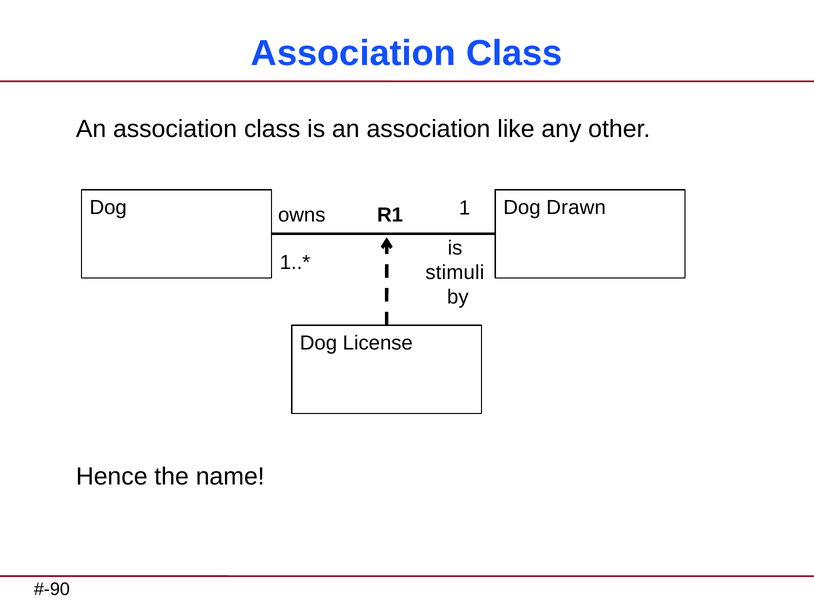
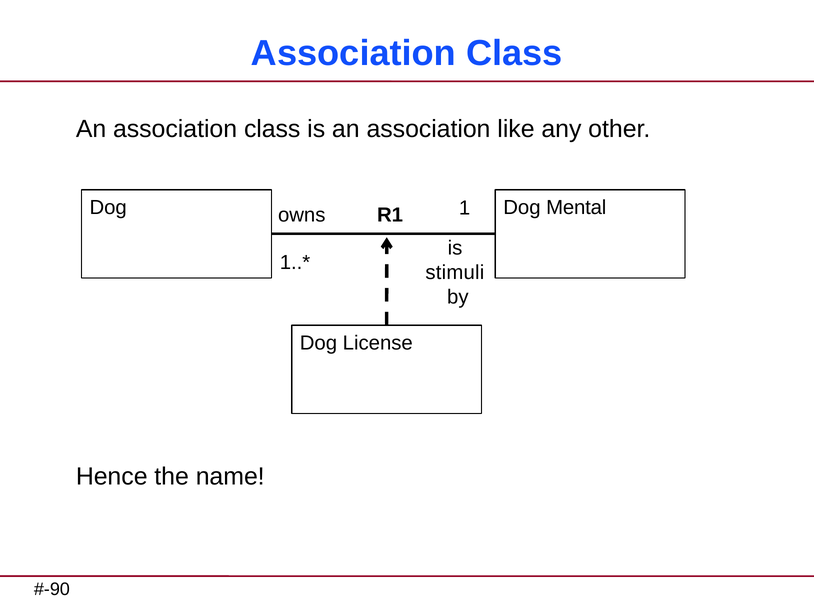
Drawn: Drawn -> Mental (576, 208)
